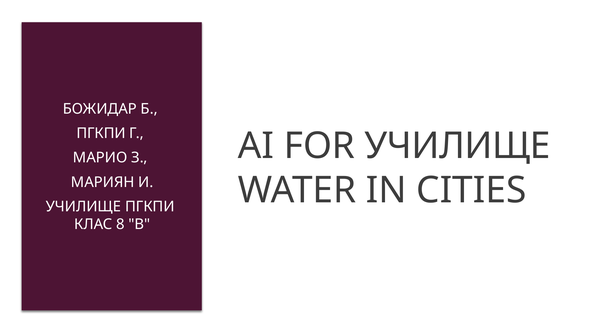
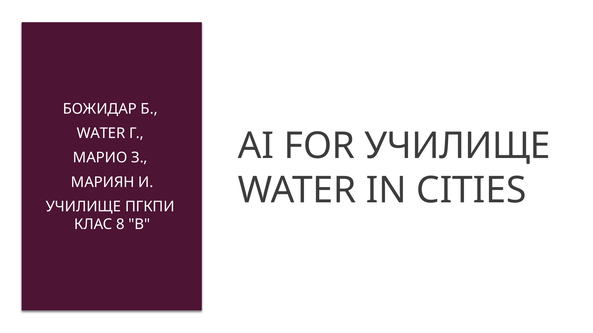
ПГКПИ: ПГКПИ -> WATER (101, 134)
